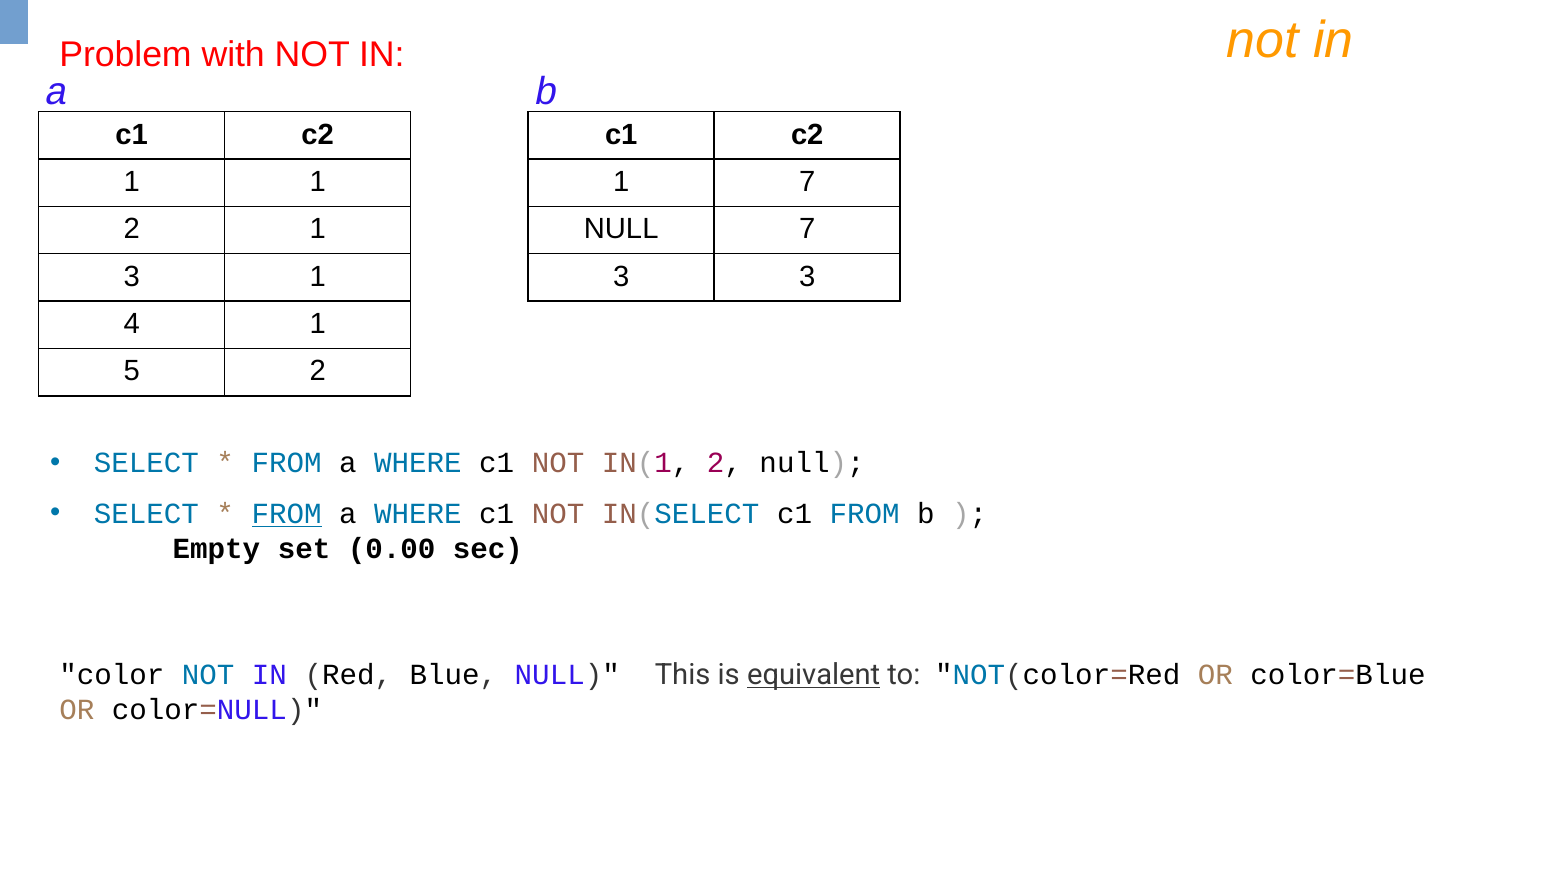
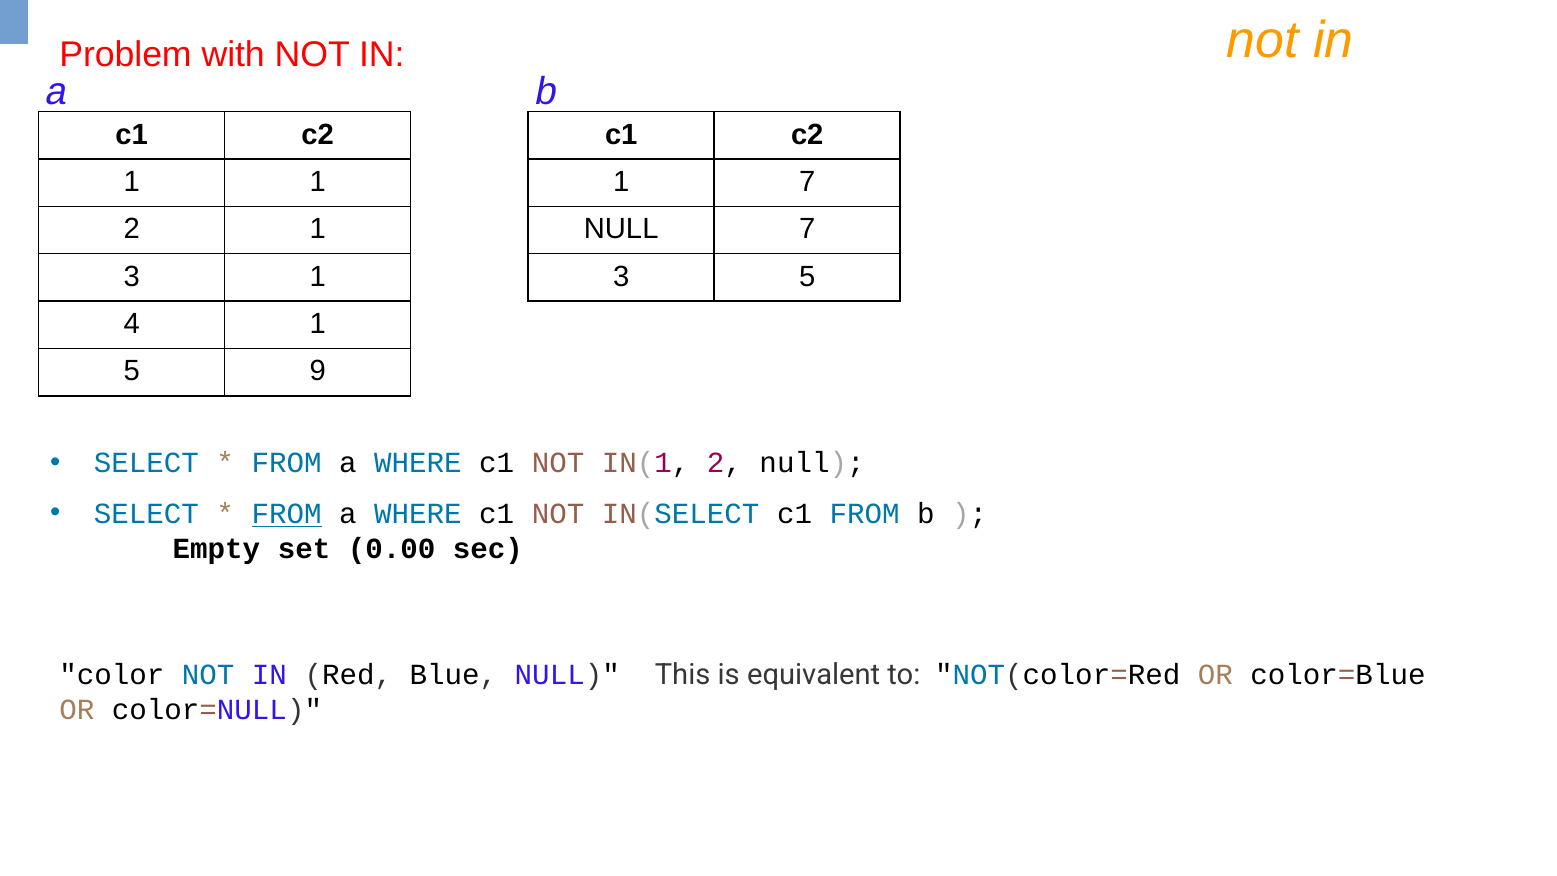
3 3: 3 -> 5 (807, 276)
5 2: 2 -> 9 (318, 371)
equivalent underline: present -> none (814, 675)
